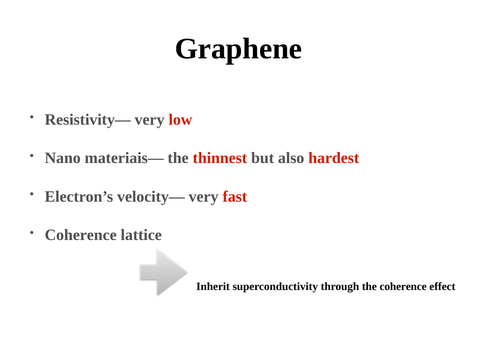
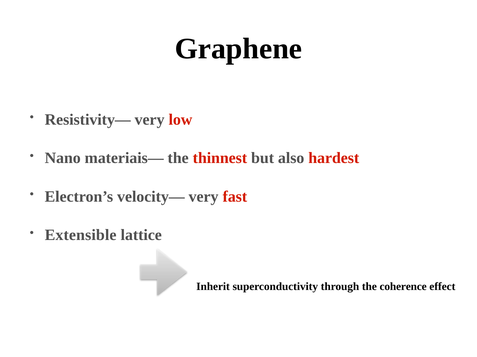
Coherence: Coherence -> Extensible (81, 236)
